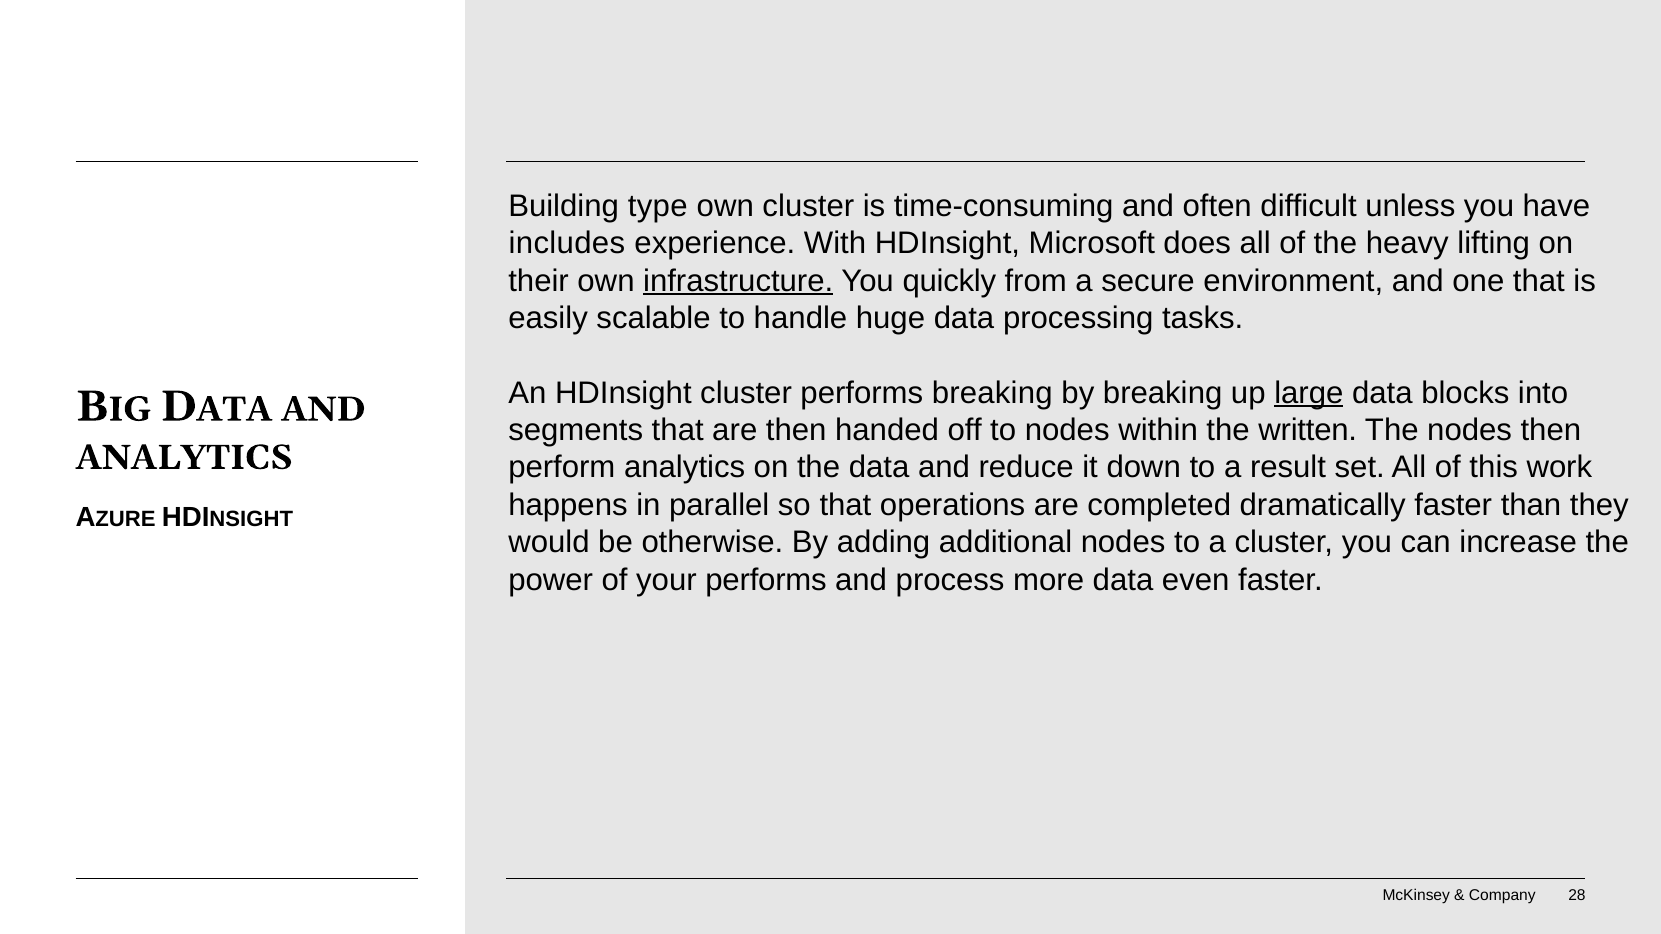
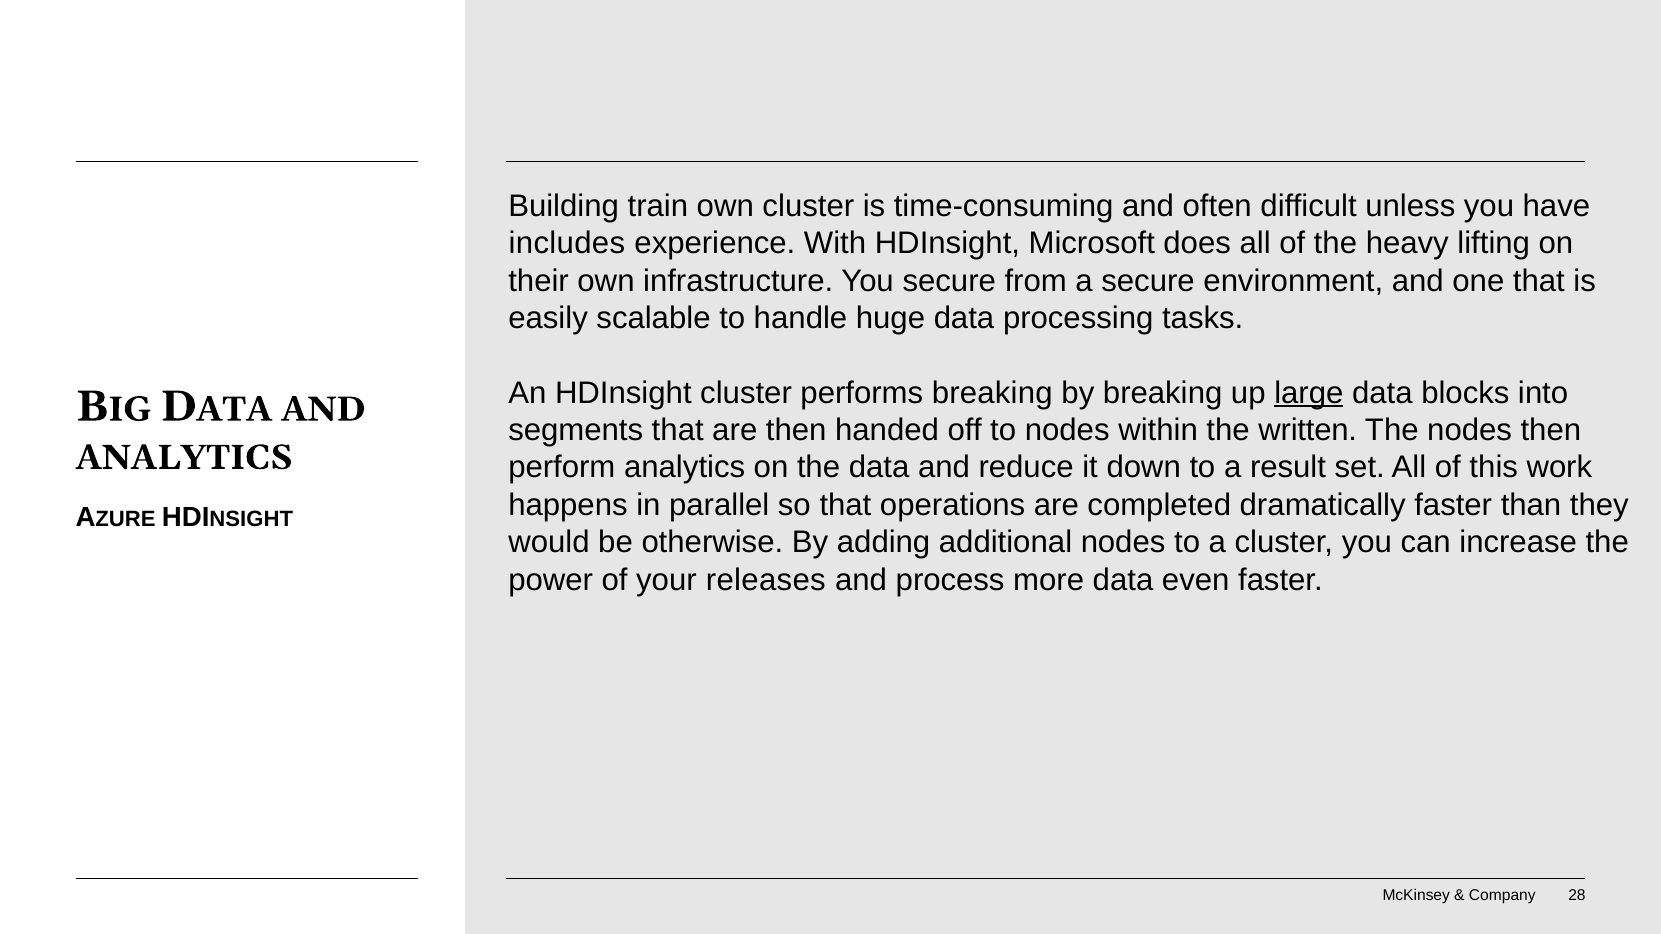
type: type -> train (658, 206)
infrastructure underline: present -> none (738, 281)
You quickly: quickly -> secure (949, 281)
your performs: performs -> releases (766, 580)
